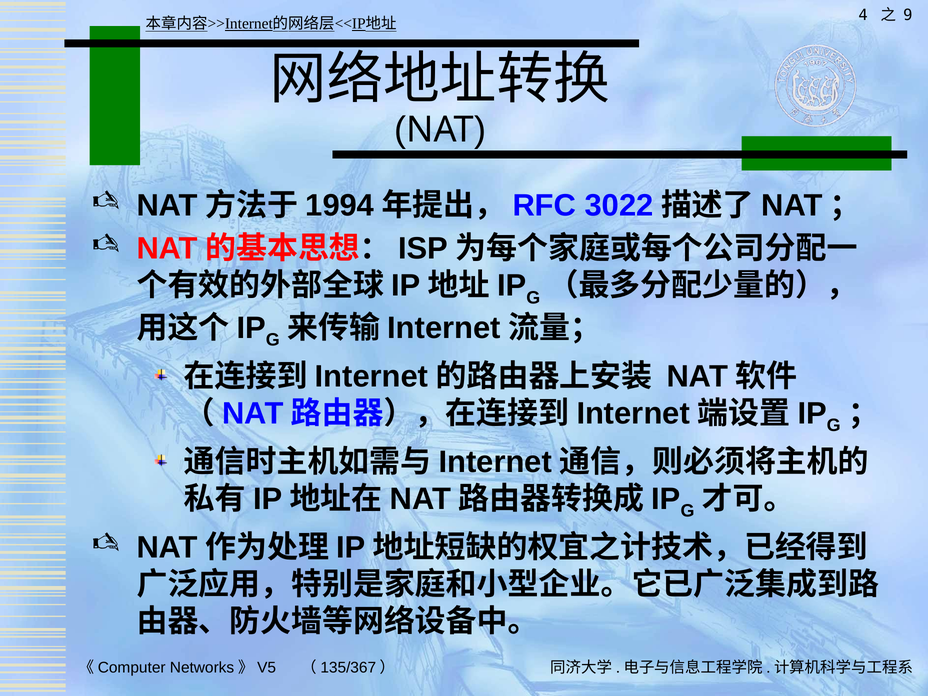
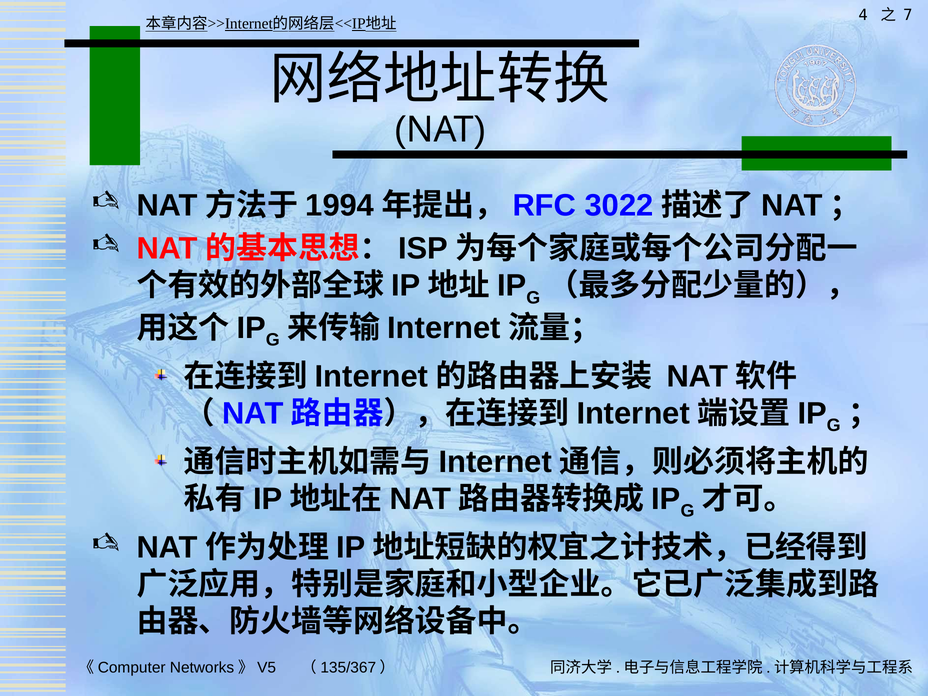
9: 9 -> 7 (908, 15)
